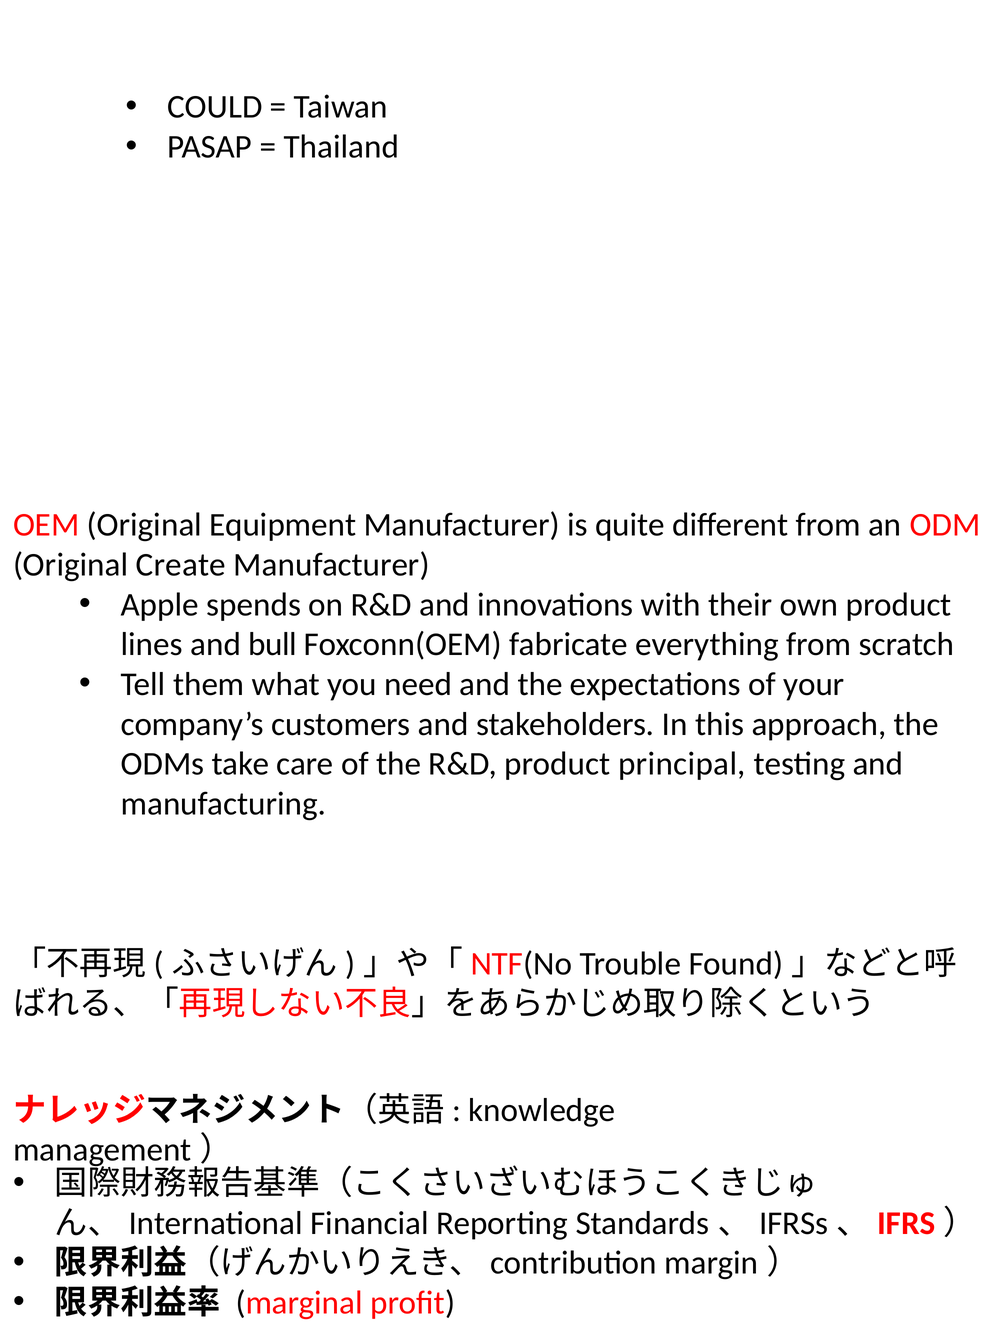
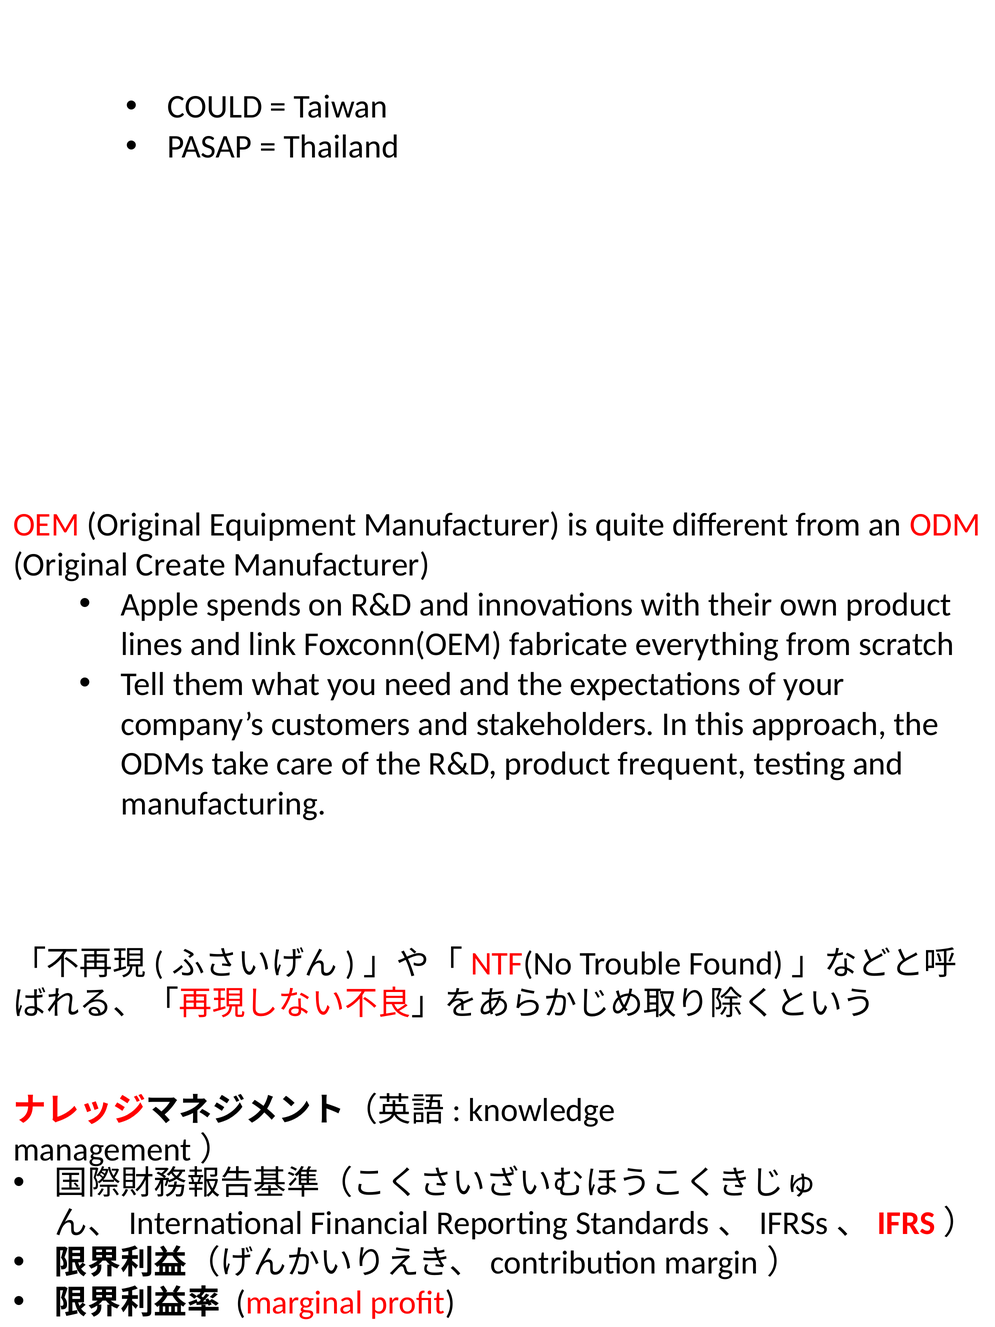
bull: bull -> link (272, 644)
principal: principal -> frequent (682, 764)
